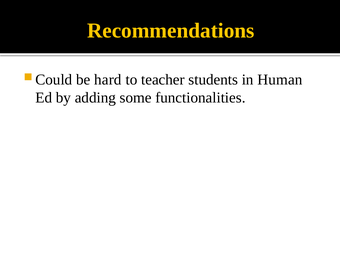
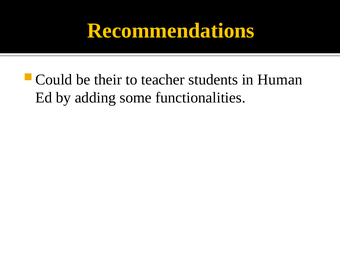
hard: hard -> their (108, 80)
